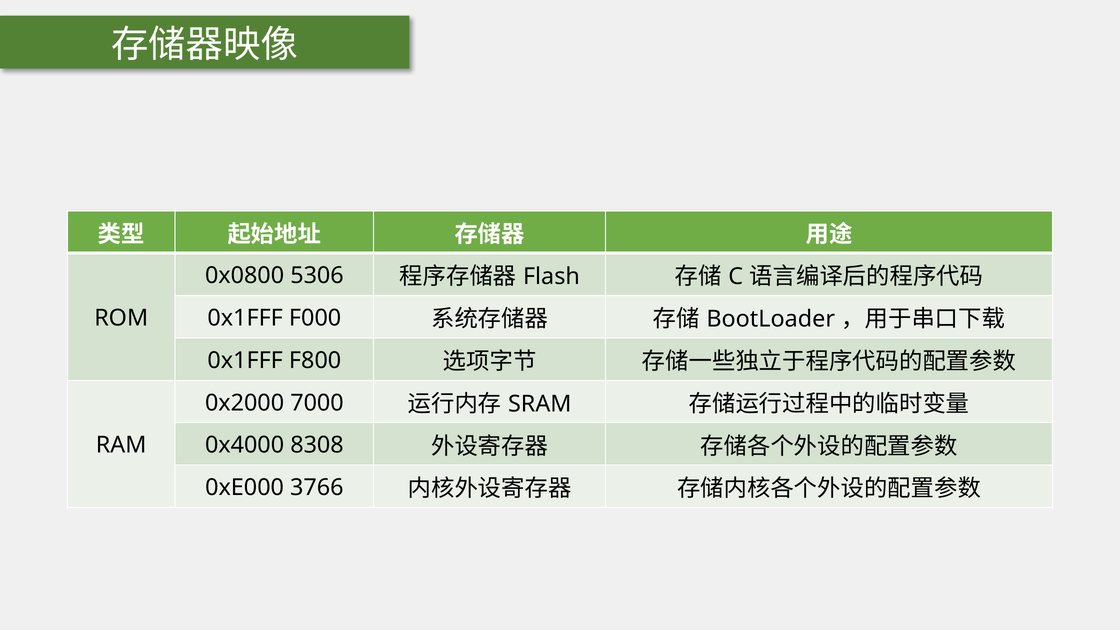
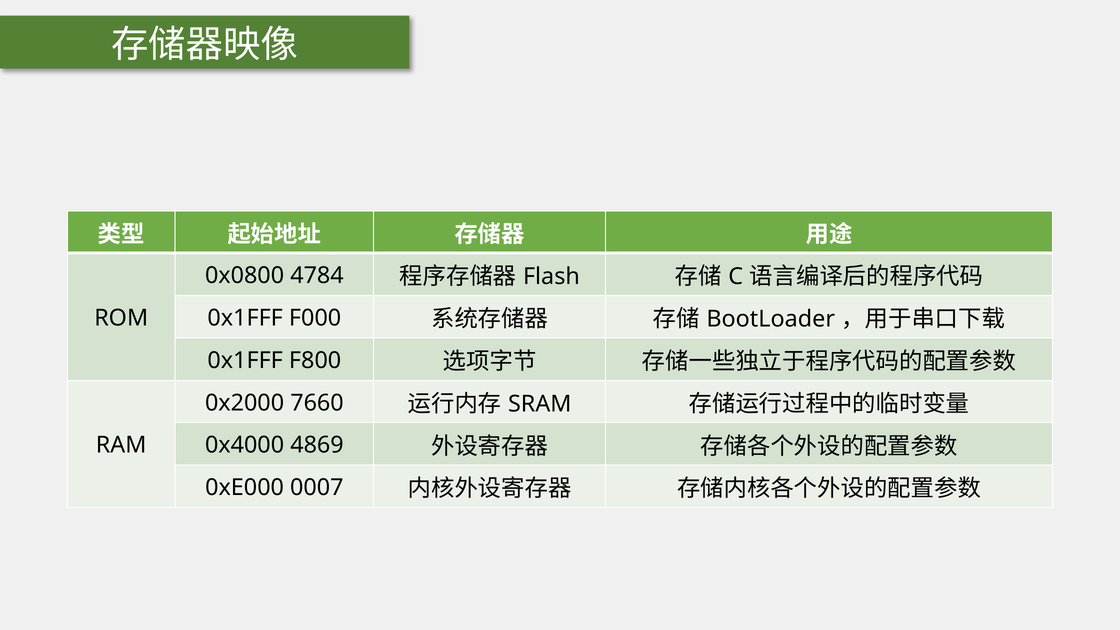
5306: 5306 -> 4784 (317, 276)
7000: 7000 -> 7660 (317, 403)
8308: 8308 -> 4869 (317, 445)
3766: 3766 -> 0007 (317, 488)
